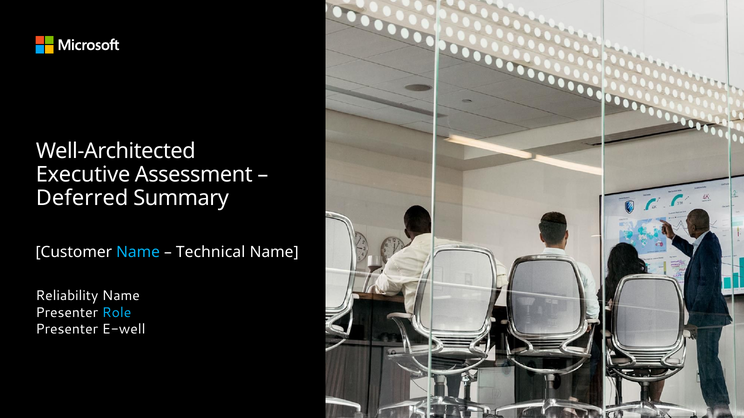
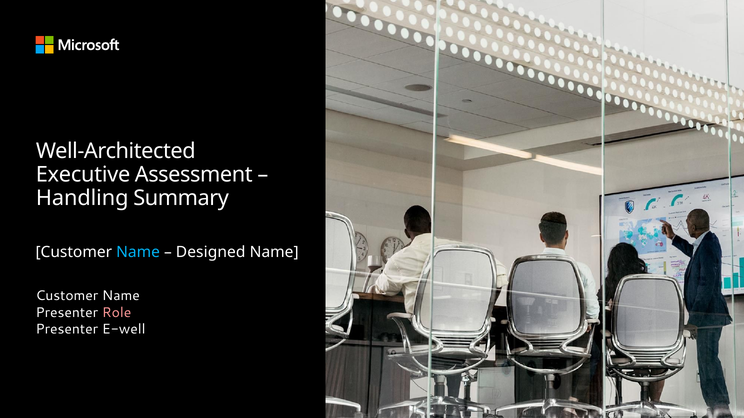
Deferred: Deferred -> Handling (82, 198)
Technical: Technical -> Designed (211, 252)
Reliability: Reliability -> Customer (67, 296)
Role colour: light blue -> pink (117, 313)
